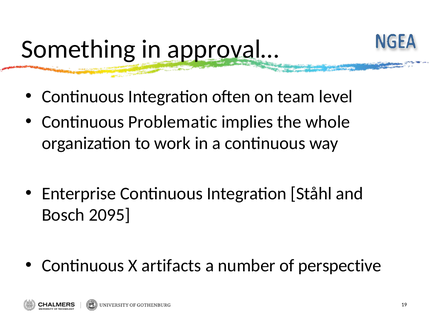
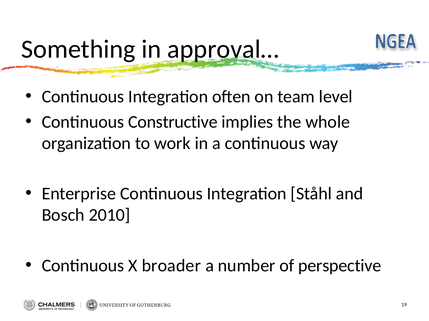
Problematic: Problematic -> Constructive (173, 122)
2095: 2095 -> 2010 (110, 216)
artifacts: artifacts -> broader (171, 266)
